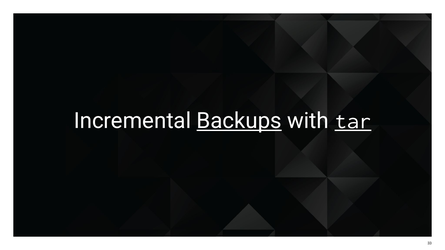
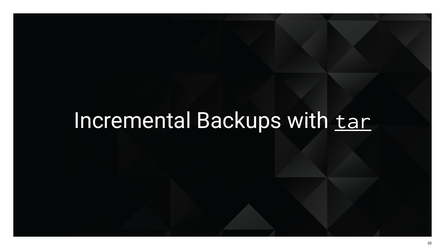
Backups underline: present -> none (239, 121)
